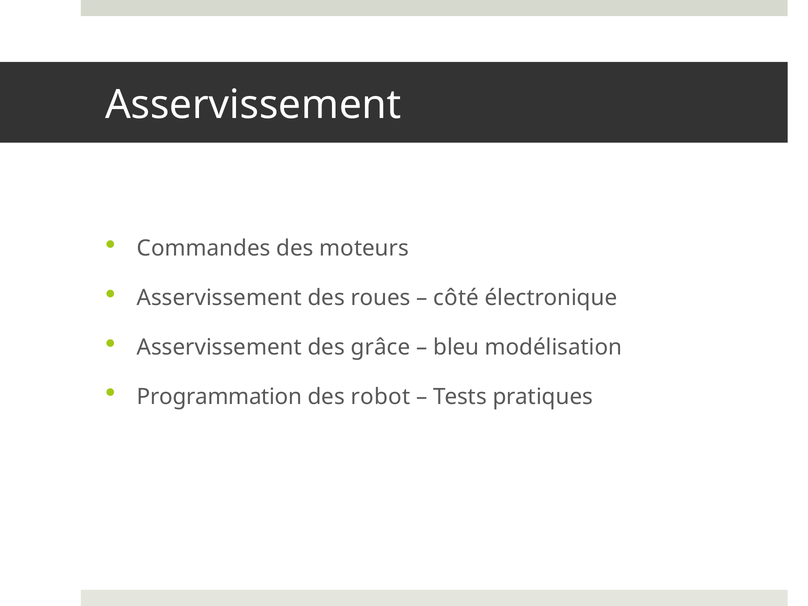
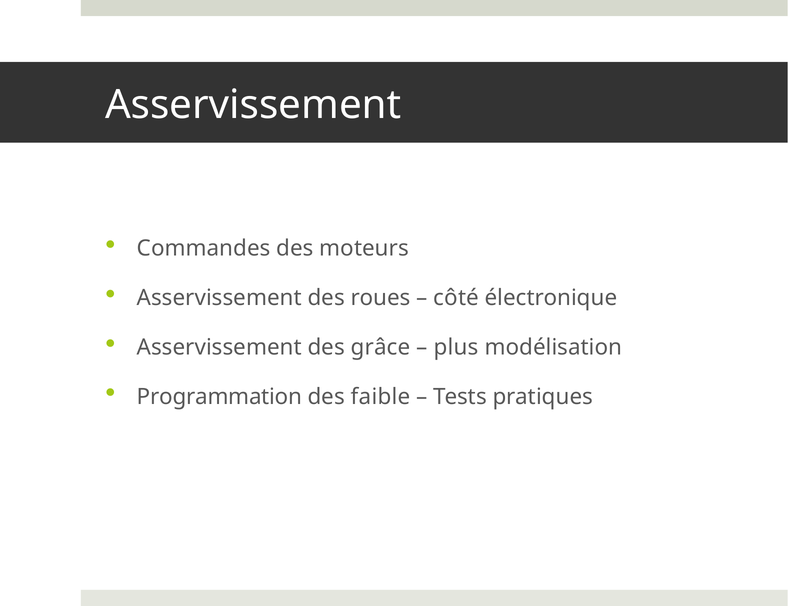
bleu: bleu -> plus (456, 347)
robot: robot -> faible (381, 397)
